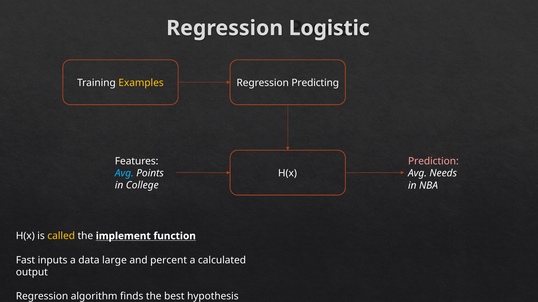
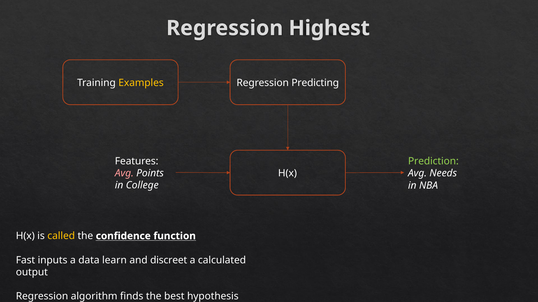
Logistic: Logistic -> Highest (329, 28)
Prediction colour: pink -> light green (433, 162)
Avg colour: light blue -> pink (124, 173)
implement: implement -> confidence (123, 236)
large: large -> learn (114, 261)
percent: percent -> discreet (169, 261)
